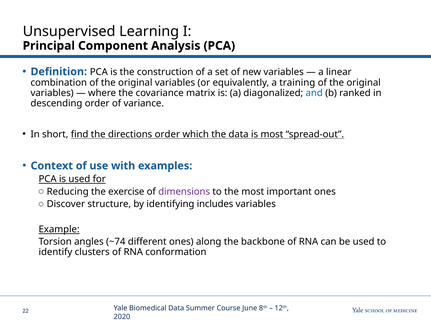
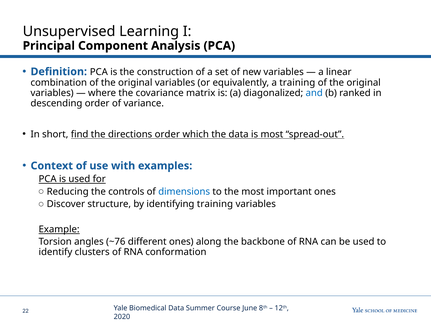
exercise: exercise -> controls (126, 192)
dimensions colour: purple -> blue (184, 192)
identifying includes: includes -> training (215, 204)
~74: ~74 -> ~76 (116, 242)
